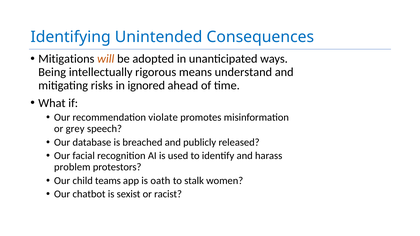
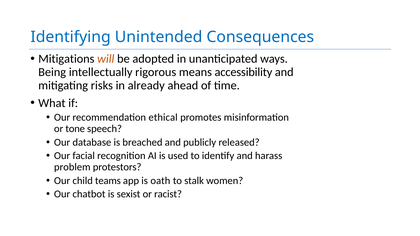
understand: understand -> accessibility (243, 72)
ignored: ignored -> already (146, 85)
violate: violate -> ethical (163, 118)
grey: grey -> tone (75, 129)
